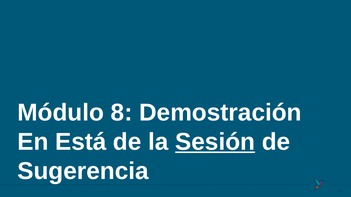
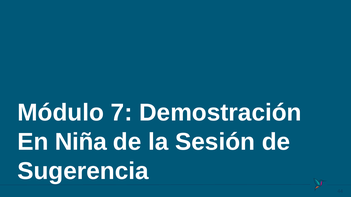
8: 8 -> 7 (122, 113)
Está: Está -> Niña (81, 142)
Sesión underline: present -> none (215, 142)
